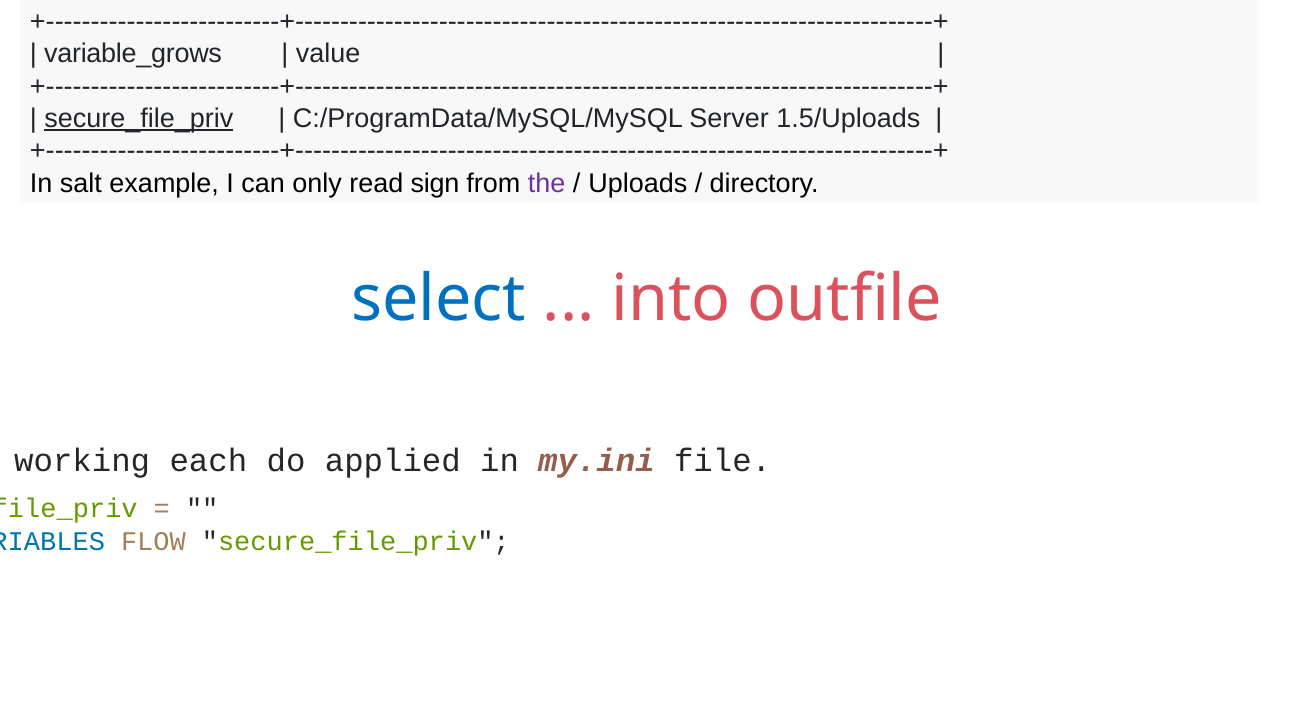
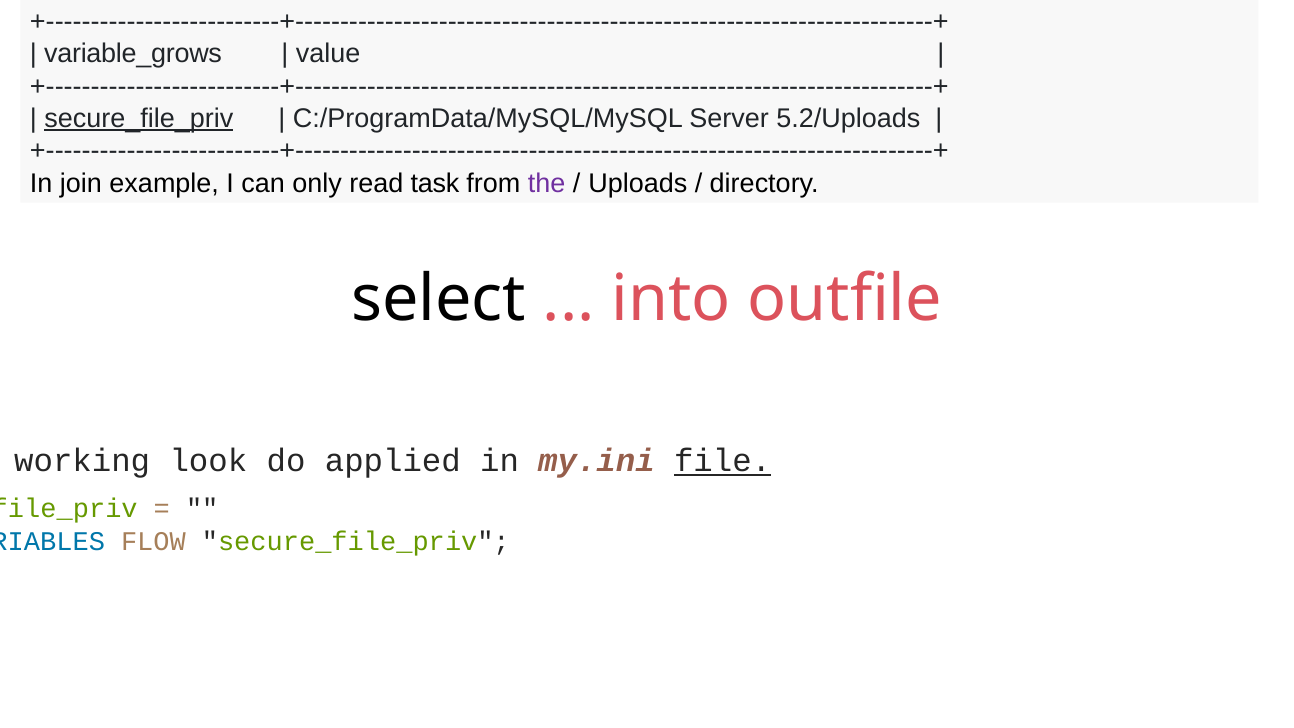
1.5/Uploads: 1.5/Uploads -> 5.2/Uploads (848, 119)
salt: salt -> join (81, 183)
sign: sign -> task (435, 183)
select colour: blue -> black (439, 299)
each: each -> look (208, 461)
file underline: none -> present (723, 461)
